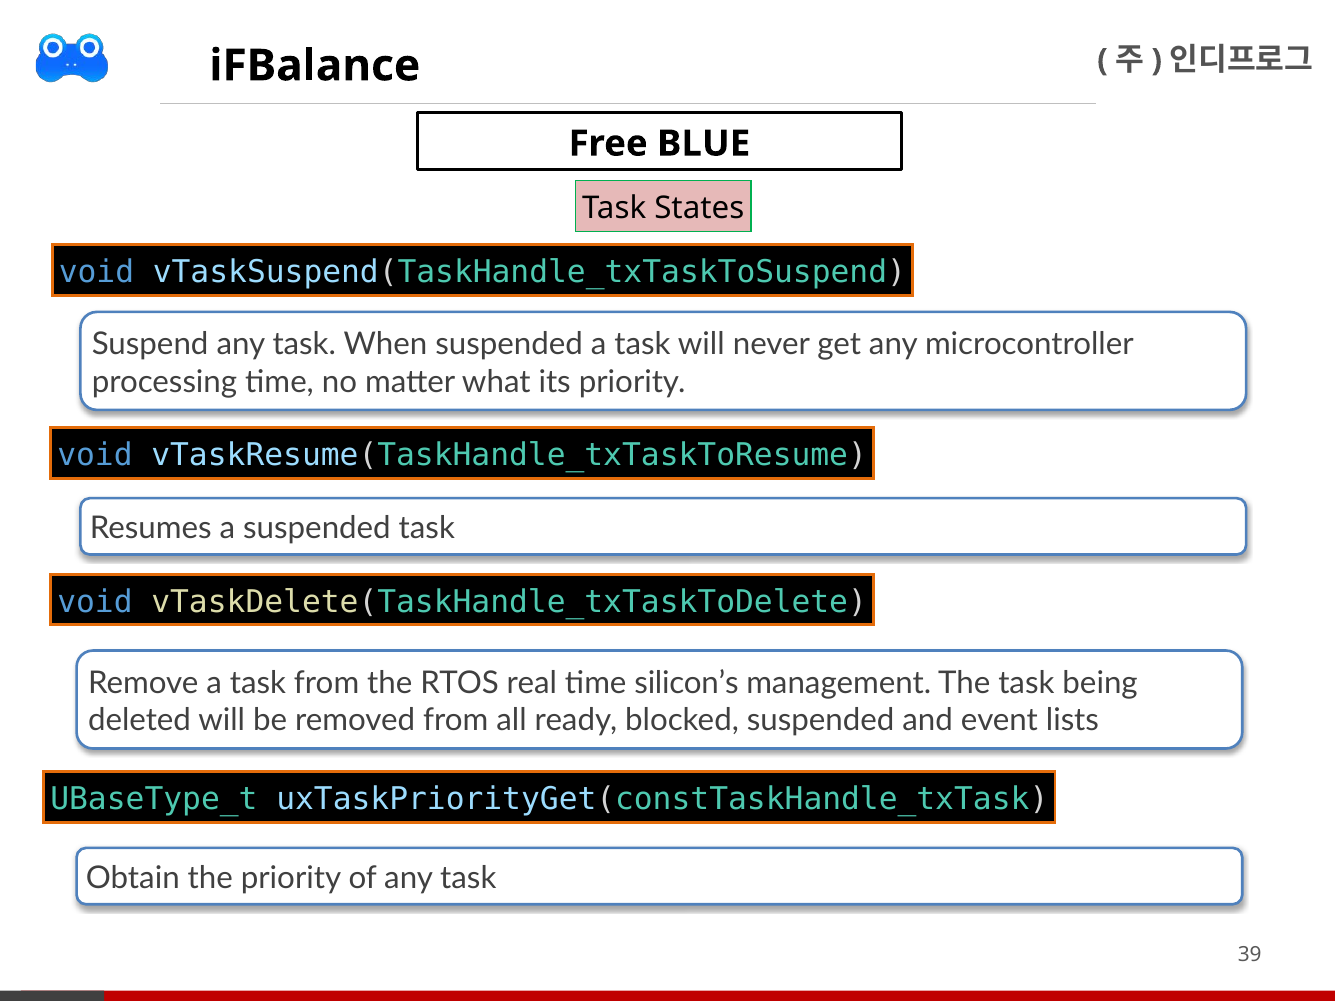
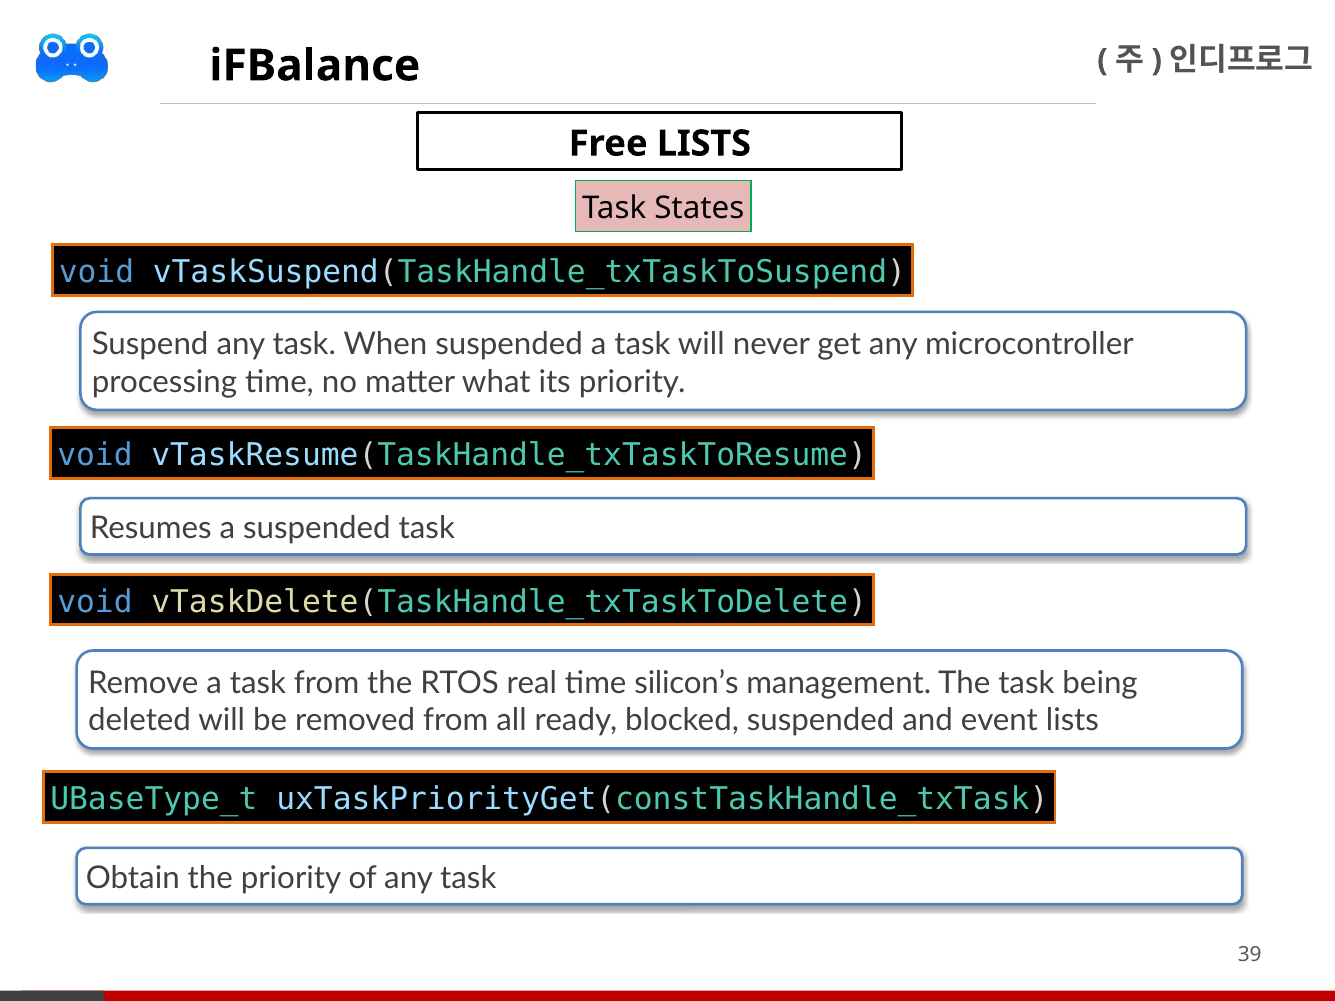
Free BLUE: BLUE -> LISTS (704, 144)
